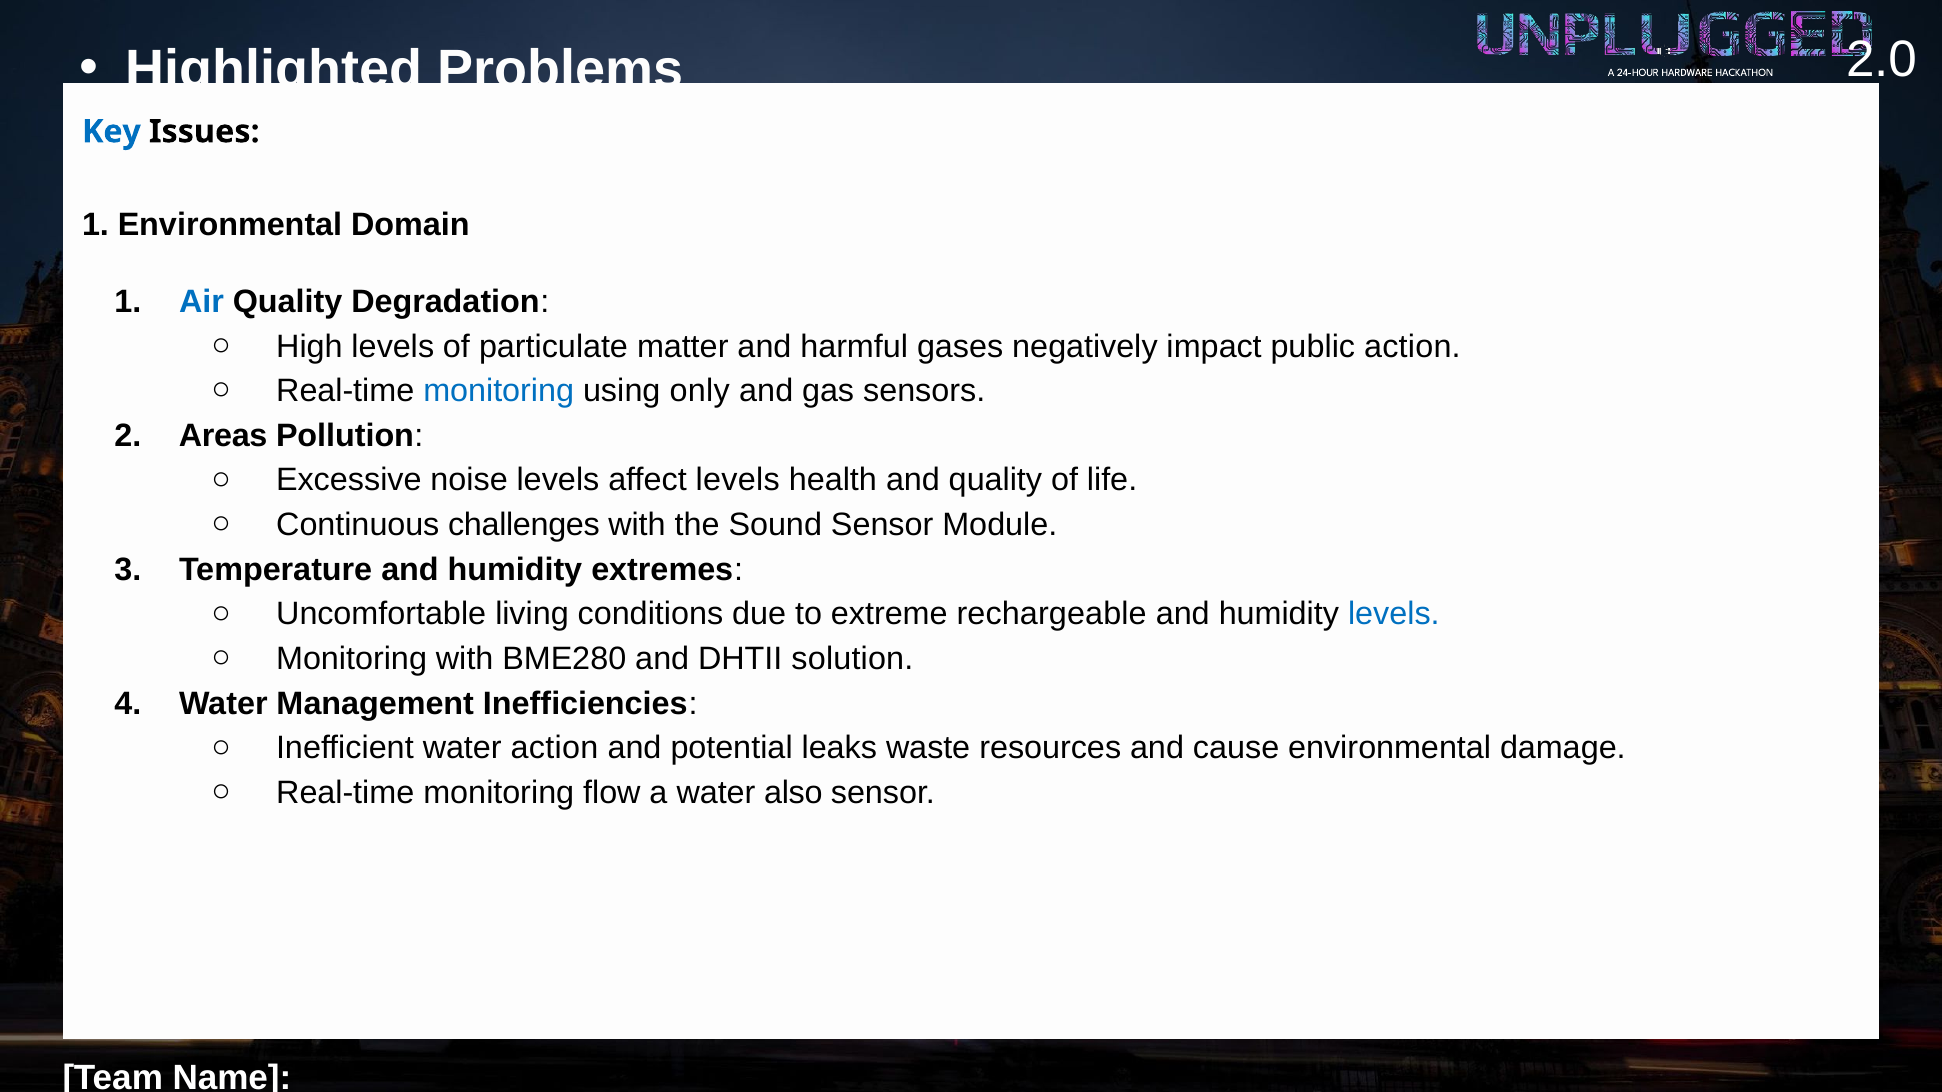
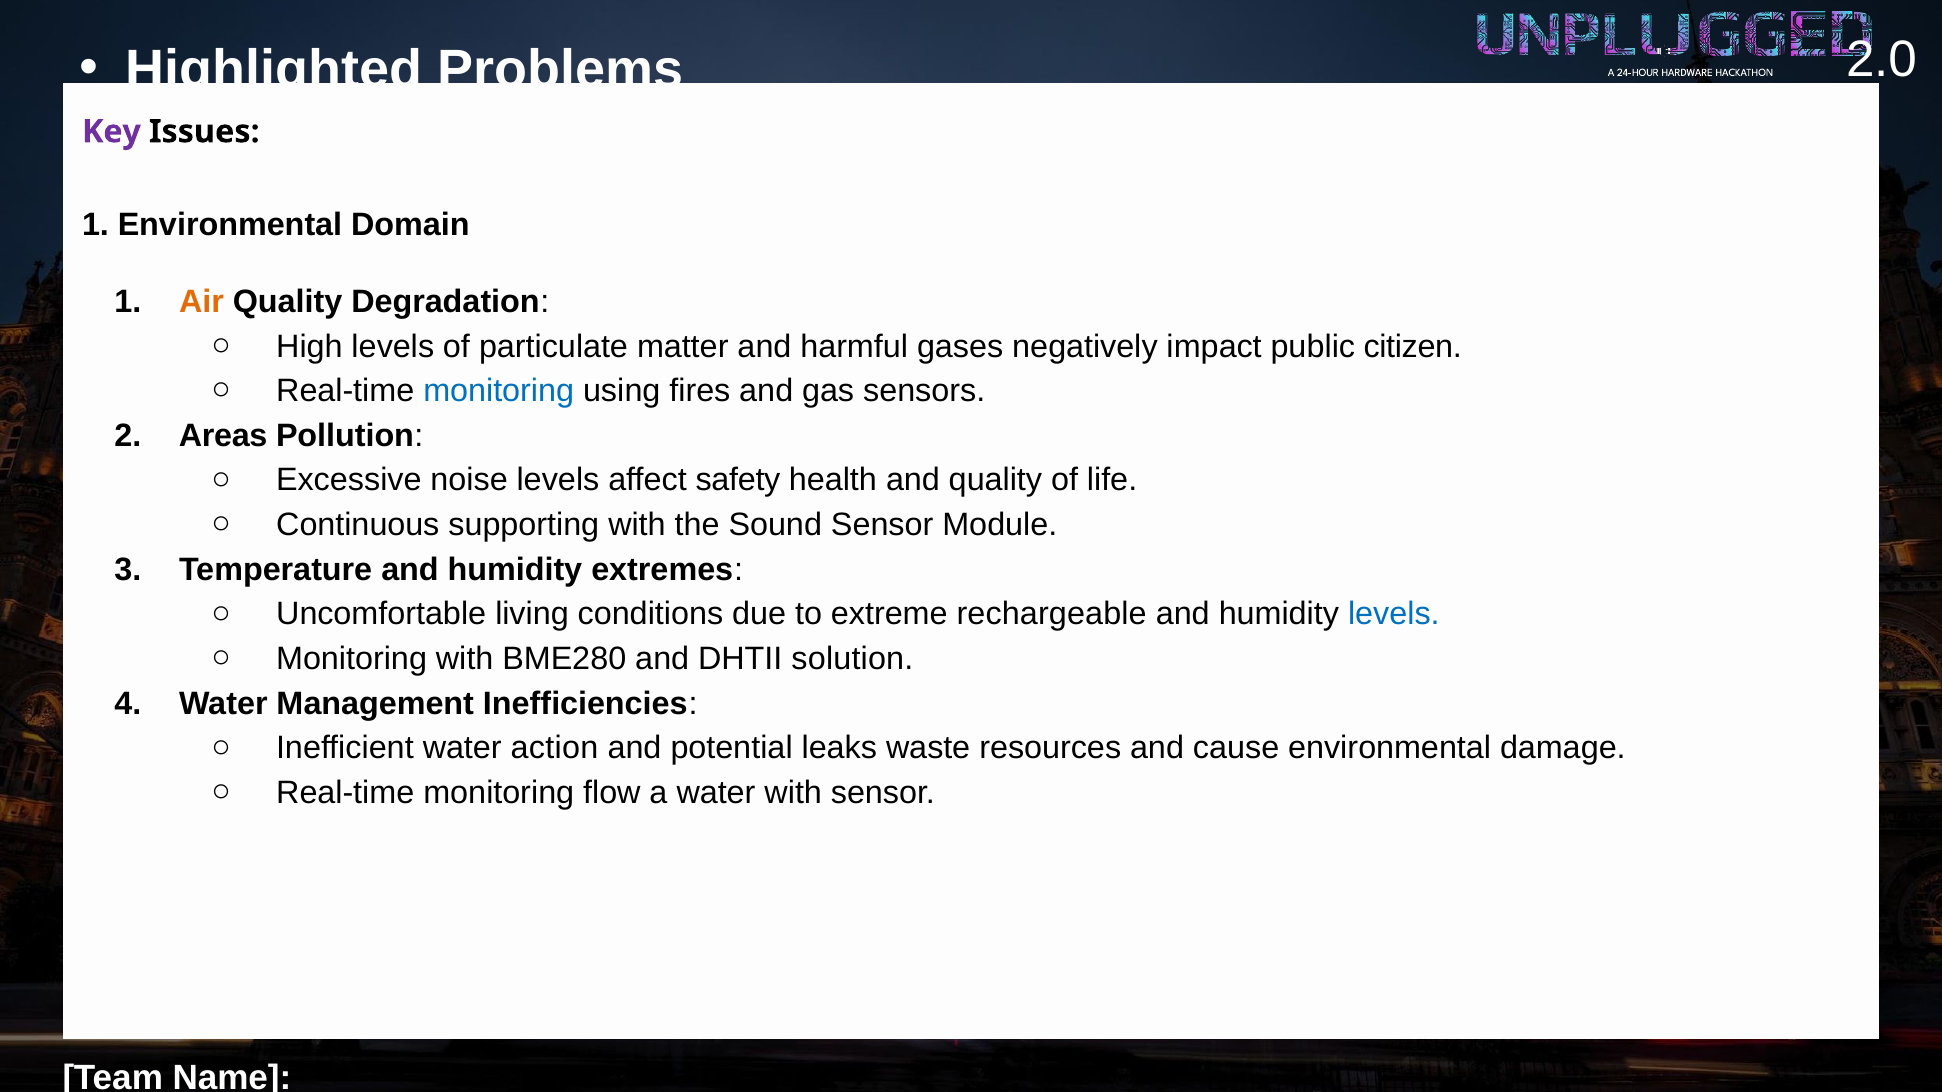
Key colour: blue -> purple (111, 132)
Air colour: blue -> orange (202, 302)
public action: action -> citizen (1413, 347)
only: only -> fires (700, 391)
affect levels: levels -> safety (738, 480)
challenges: challenges -> supporting (524, 525)
water also: also -> with (793, 793)
